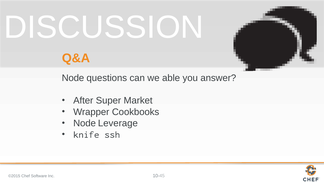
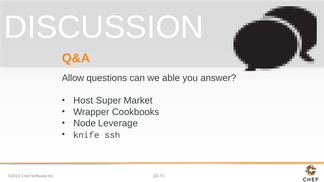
Node: Node -> Allow (73, 78)
After: After -> Host (83, 101)
